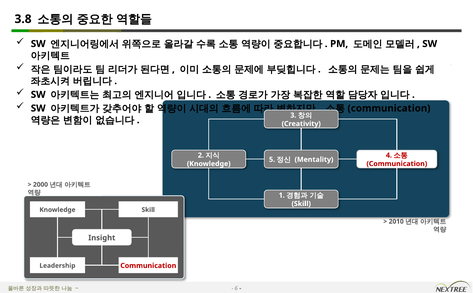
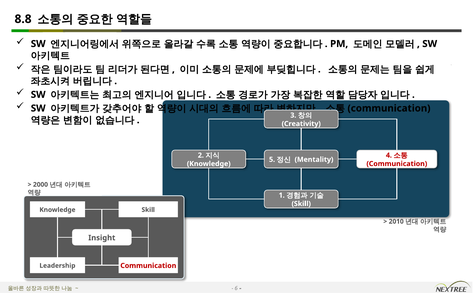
3.8: 3.8 -> 8.8 (23, 19)
